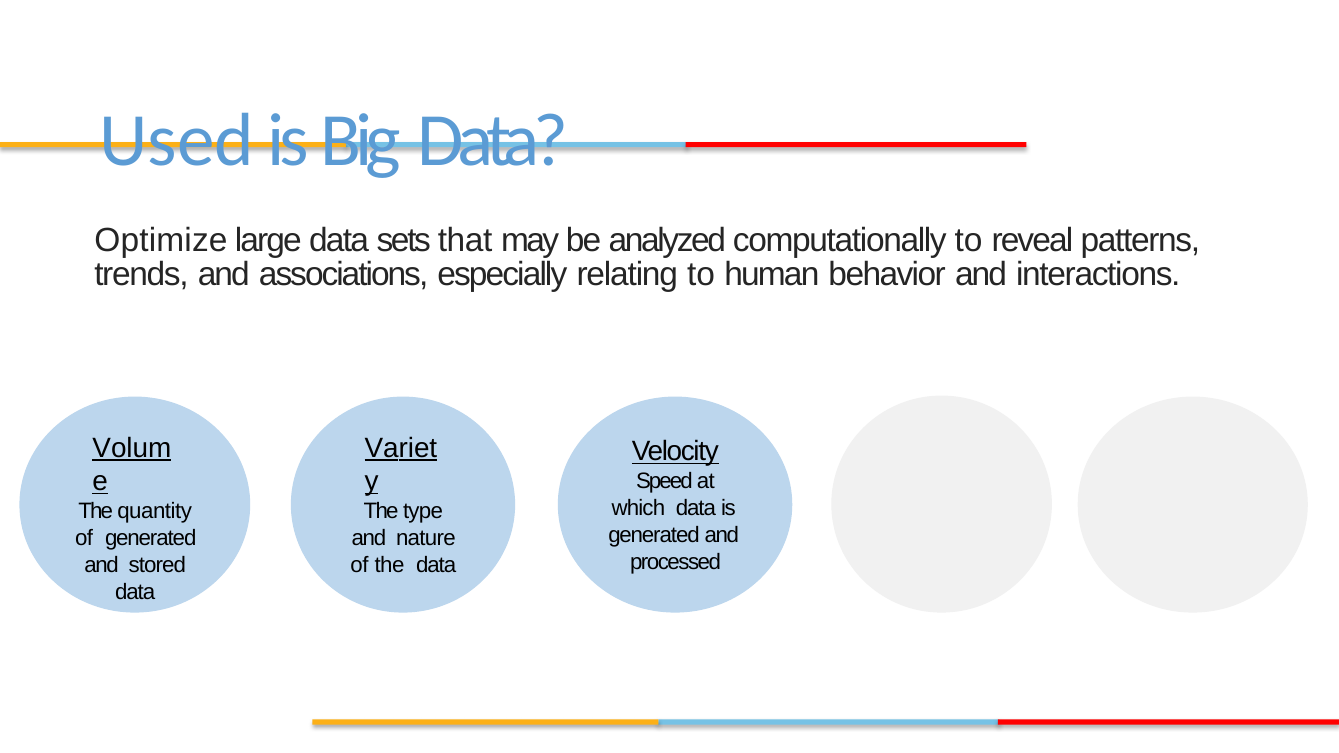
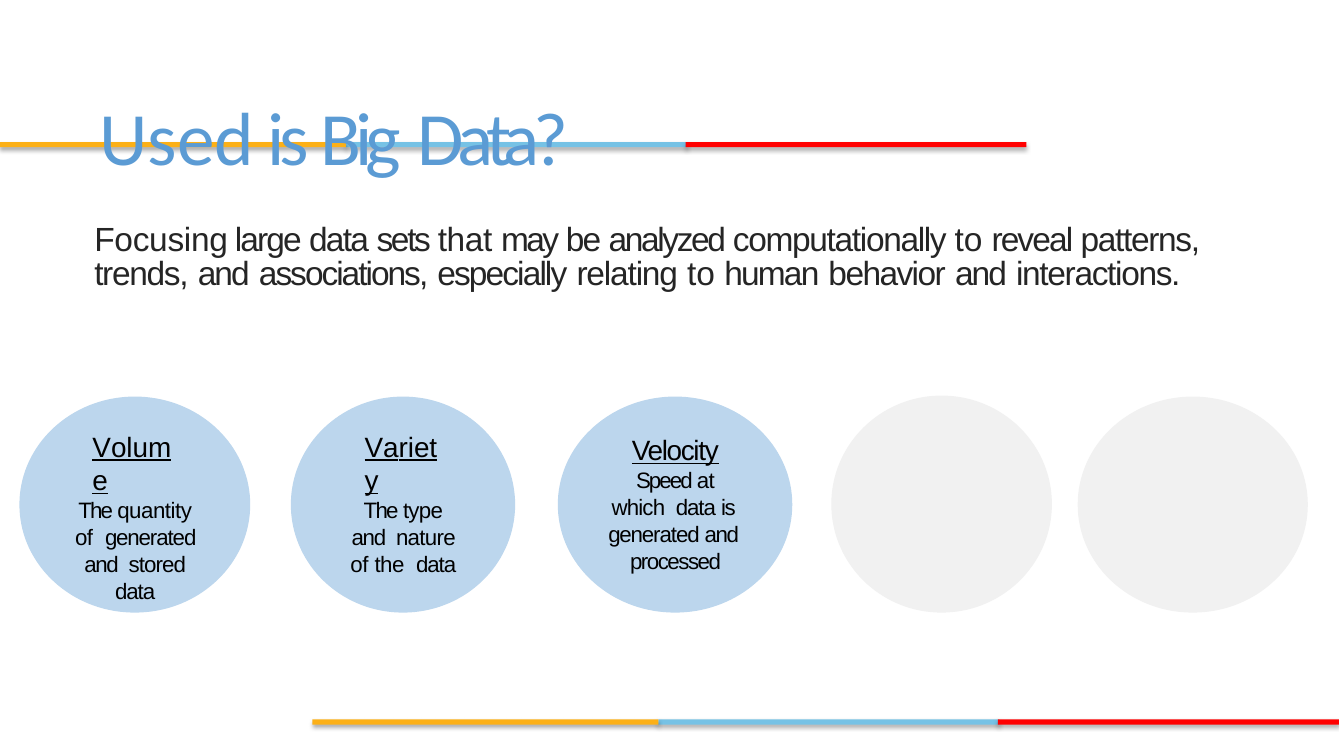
Optimize: Optimize -> Focusing (161, 241)
